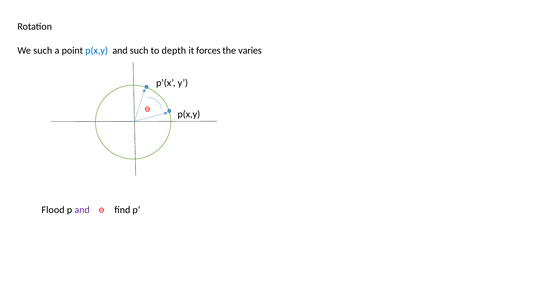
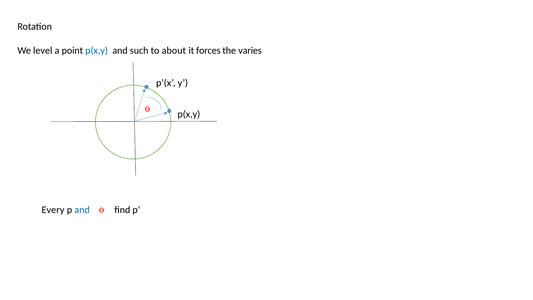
We such: such -> level (43, 50)
depth: depth -> about (174, 50)
Flood: Flood -> Every (53, 210)
and colour: purple -> blue (82, 210)
